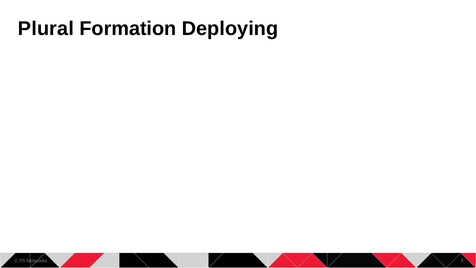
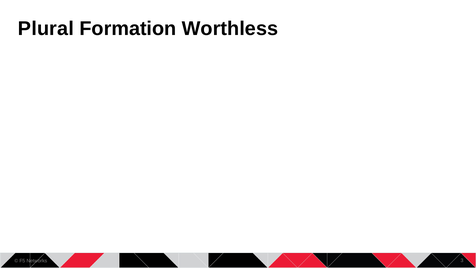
Deploying: Deploying -> Worthless (230, 29)
